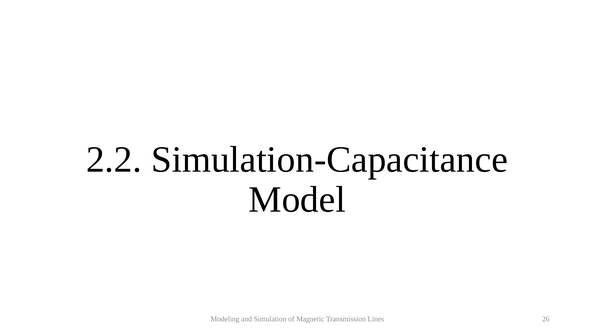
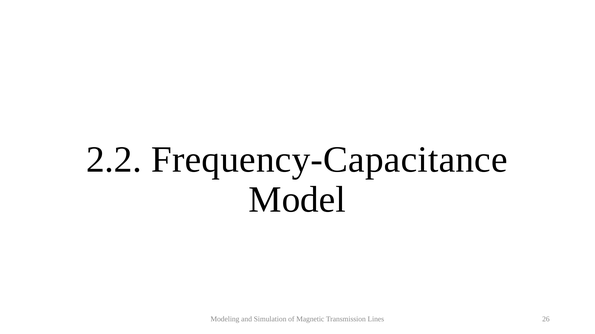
Simulation-Capacitance: Simulation-Capacitance -> Frequency-Capacitance (329, 160)
